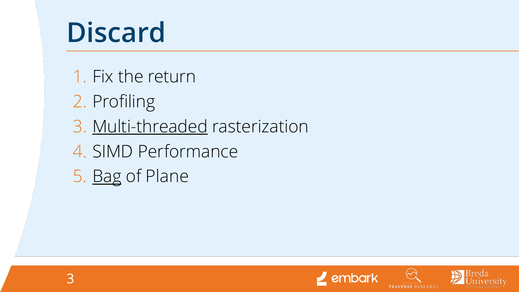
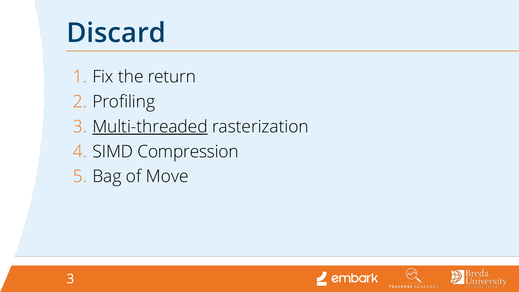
Performance: Performance -> Compression (188, 152)
Bag underline: present -> none (107, 177)
Plane: Plane -> Move (167, 177)
